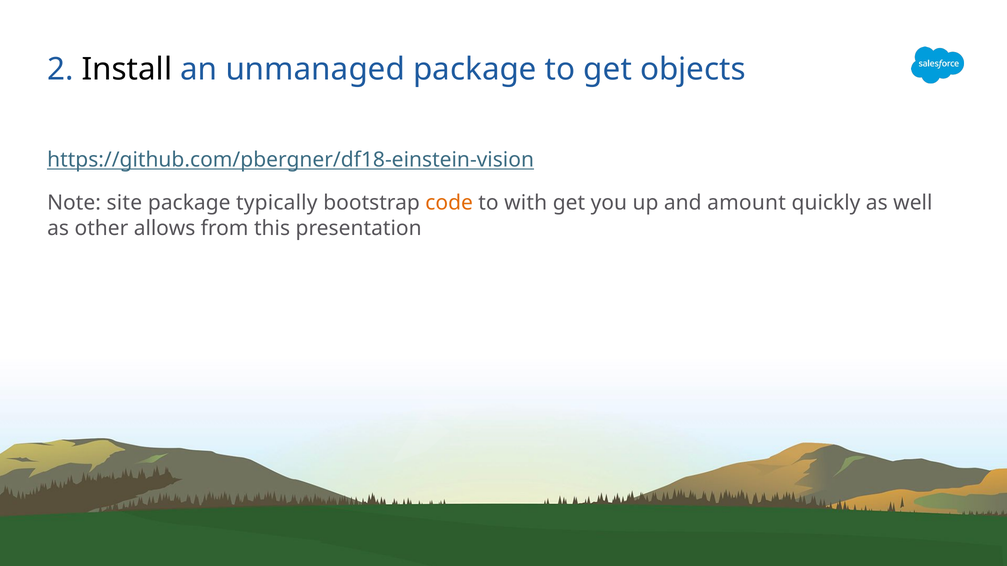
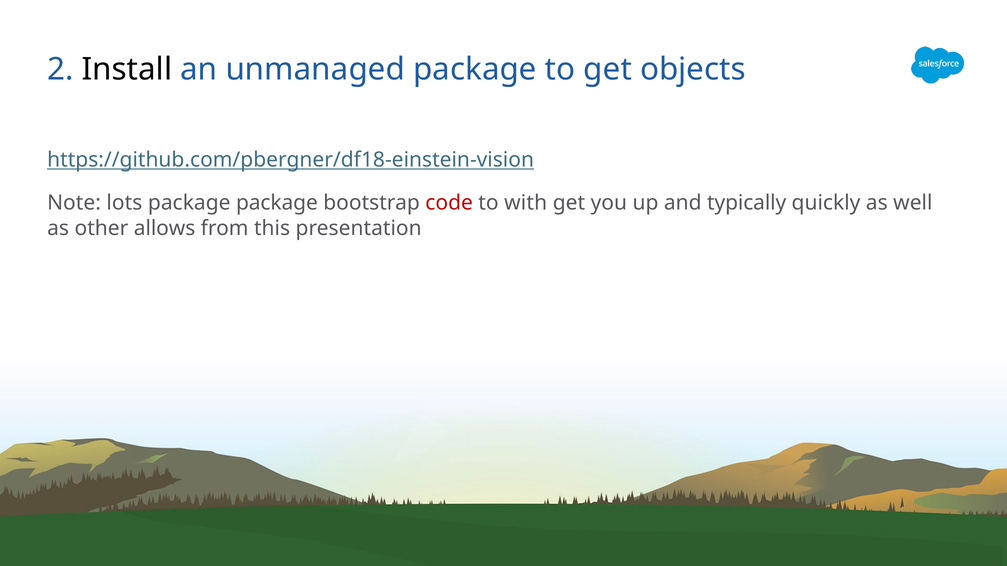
site: site -> lots (124, 203)
package typically: typically -> package (277, 203)
code colour: orange -> red (449, 203)
amount: amount -> typically (747, 203)
